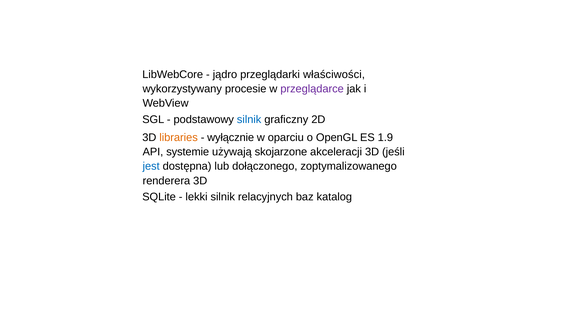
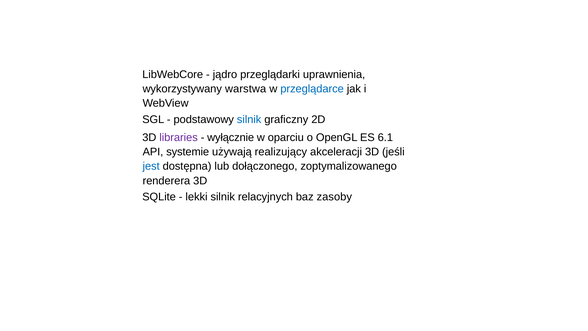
właściwości: właściwości -> uprawnienia (334, 74)
procesie: procesie -> warstwa (246, 89)
przeglądarce colour: purple -> blue (312, 89)
libraries colour: orange -> purple (179, 137)
1.9: 1.9 -> 6.1 (385, 137)
skojarzone: skojarzone -> realizujący (281, 152)
katalog: katalog -> zasoby (334, 197)
